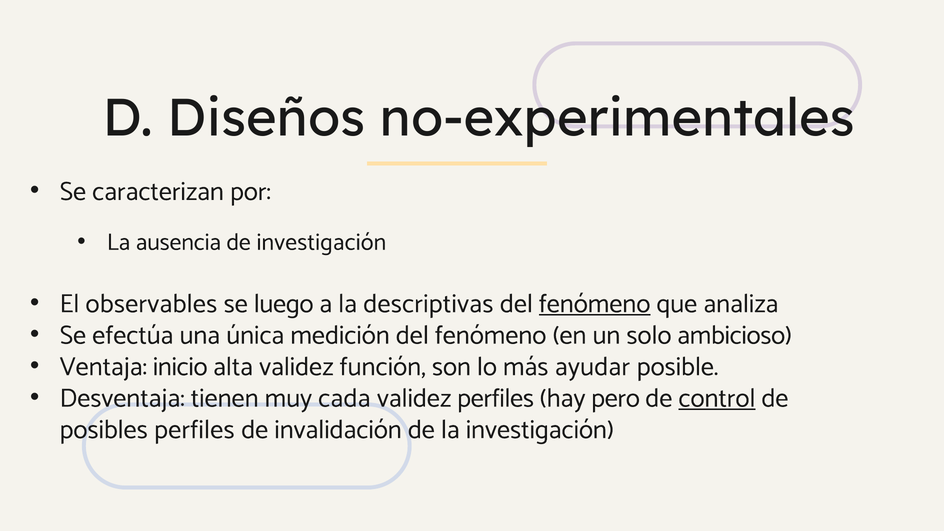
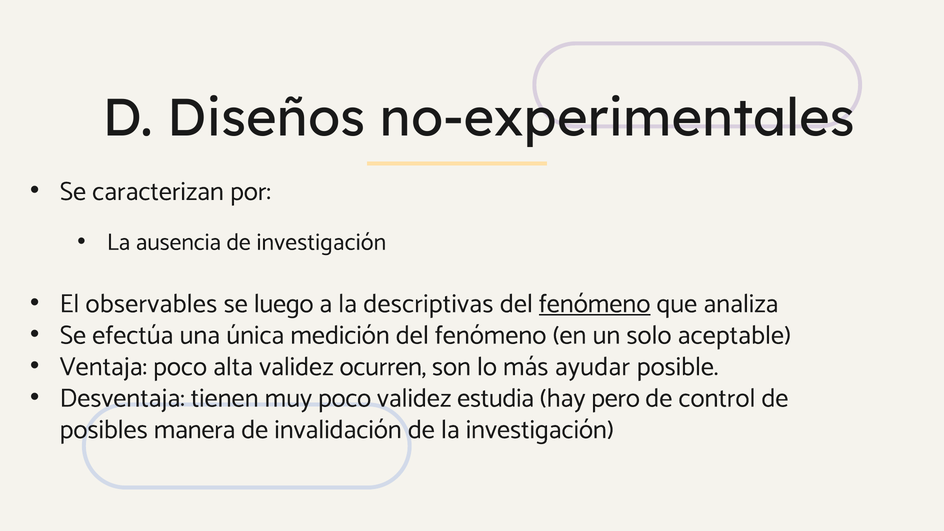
ambicioso: ambicioso -> aceptable (734, 335)
Ventaja inicio: inicio -> poco (180, 367)
función: función -> ocurren (383, 367)
muy cada: cada -> poco (345, 398)
validez perfiles: perfiles -> estudia (496, 398)
control underline: present -> none (717, 398)
posibles perfiles: perfiles -> manera (195, 429)
